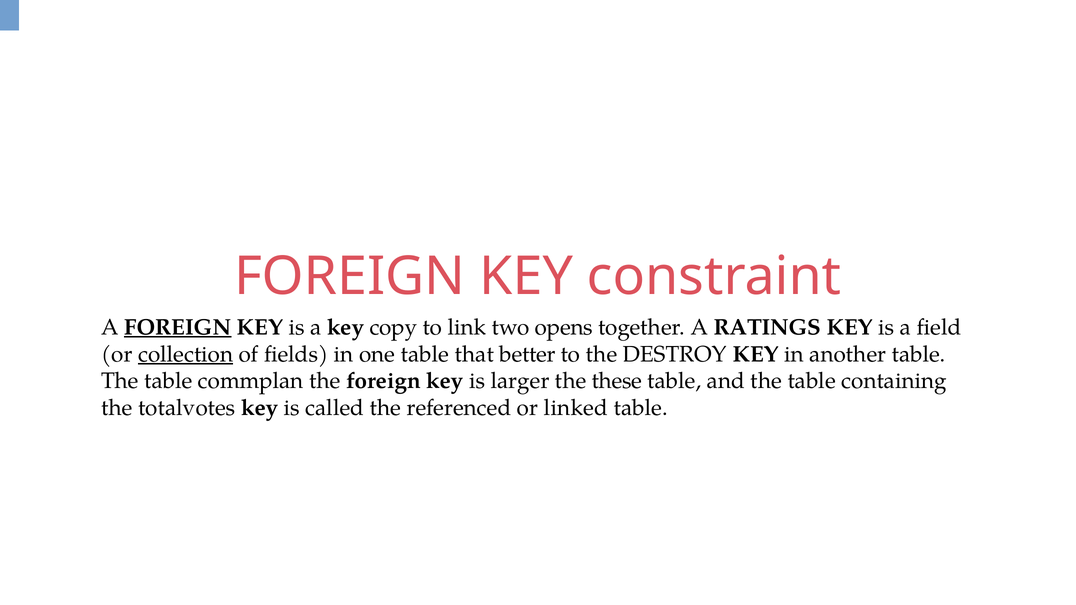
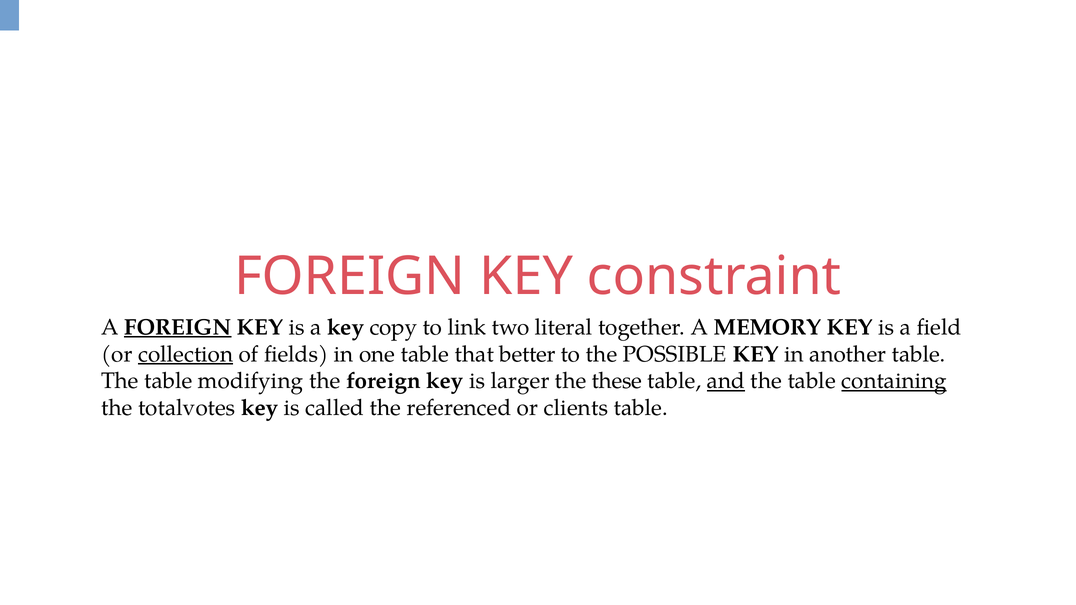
opens: opens -> literal (564, 327)
RATINGS: RATINGS -> MEMORY (768, 327)
DESTROY: DESTROY -> POSSIBLE (675, 354)
commplan: commplan -> modifying (251, 381)
and underline: none -> present (726, 381)
containing underline: none -> present (894, 381)
linked: linked -> clients (576, 408)
